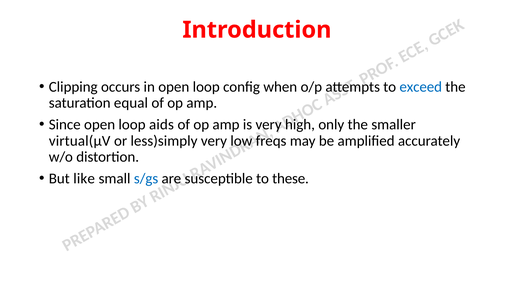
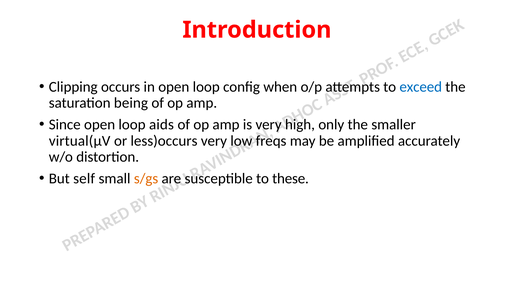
equal: equal -> being (131, 103)
less)simply: less)simply -> less)occurs (164, 141)
like: like -> self (84, 179)
s/gs colour: blue -> orange (146, 179)
